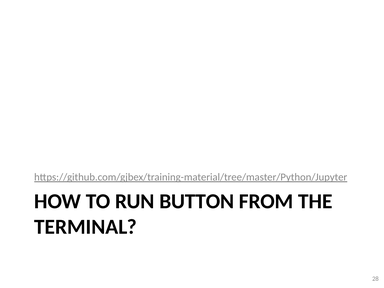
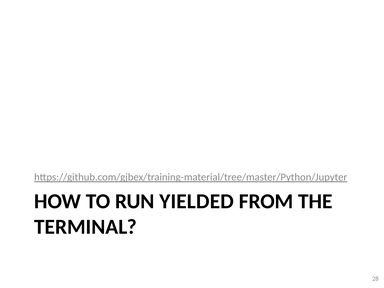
BUTTON: BUTTON -> YIELDED (197, 201)
